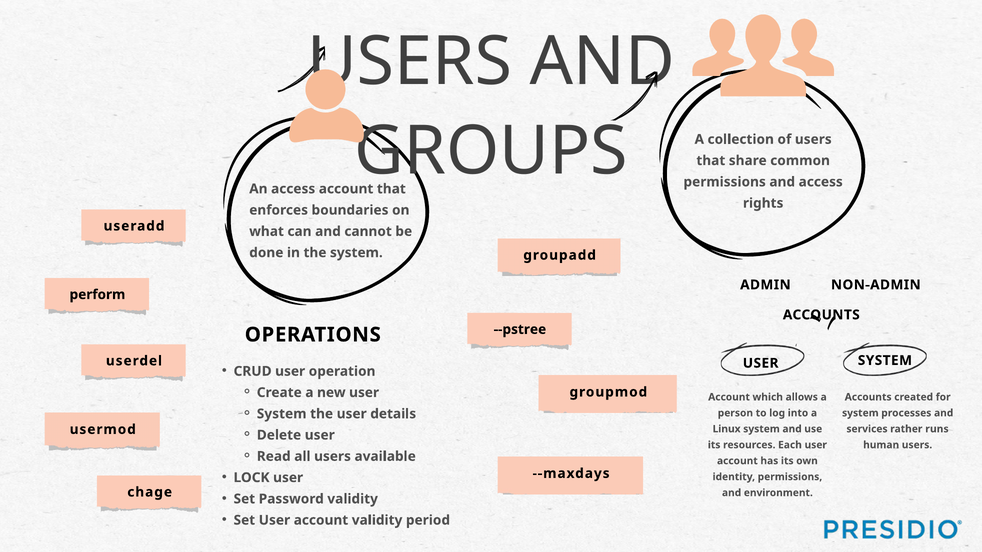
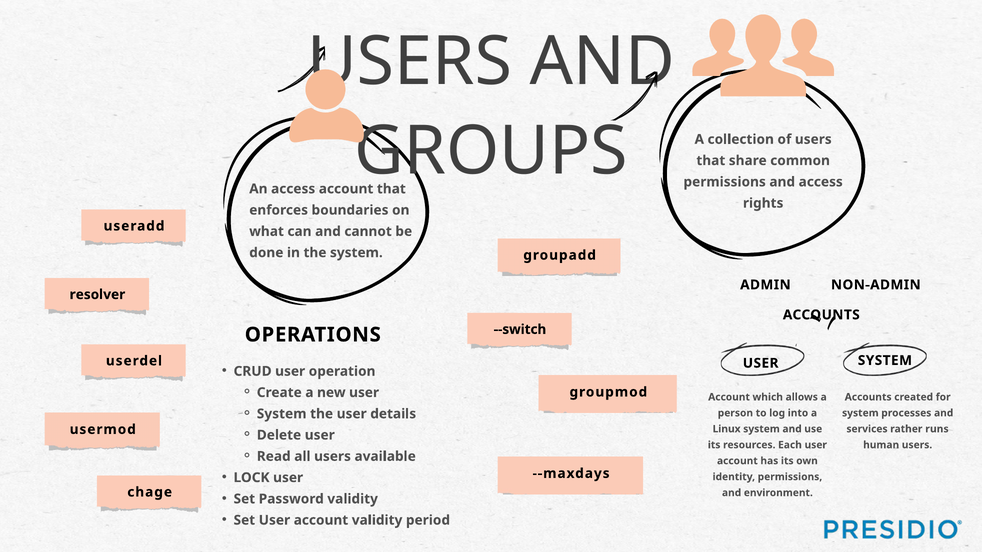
perform: perform -> resolver (97, 295)
--pstree: --pstree -> --switch (520, 330)
